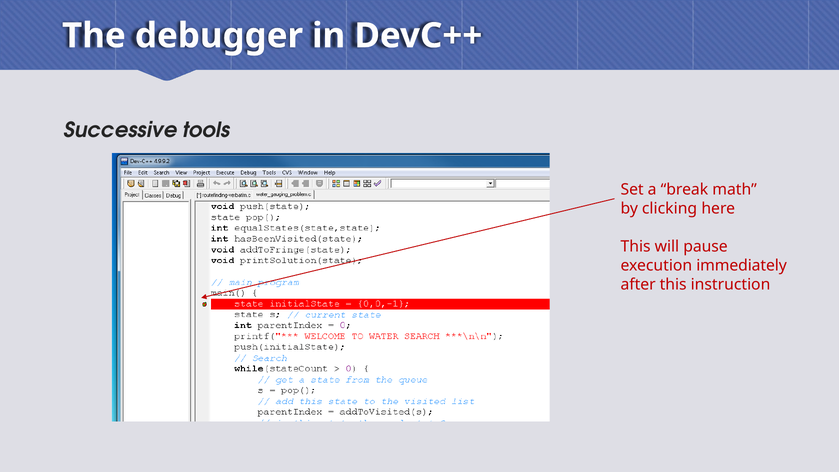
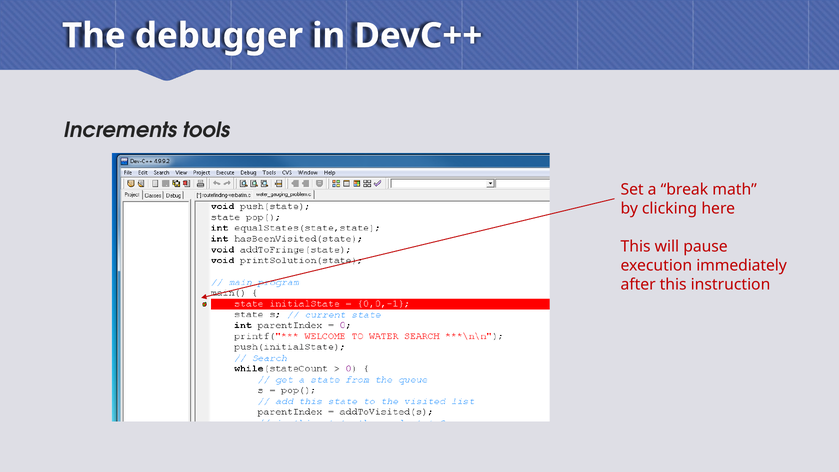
Successive: Successive -> Increments (120, 130)
